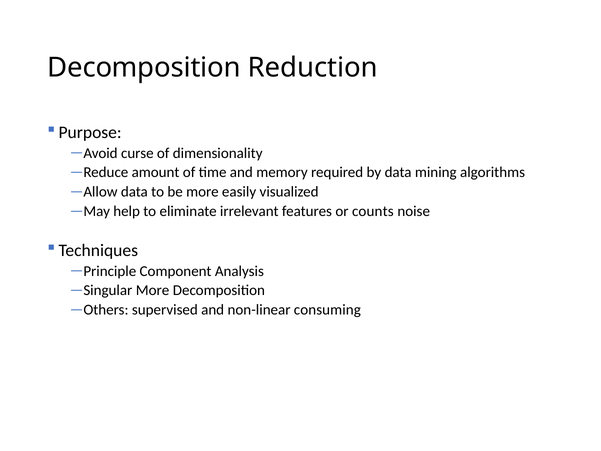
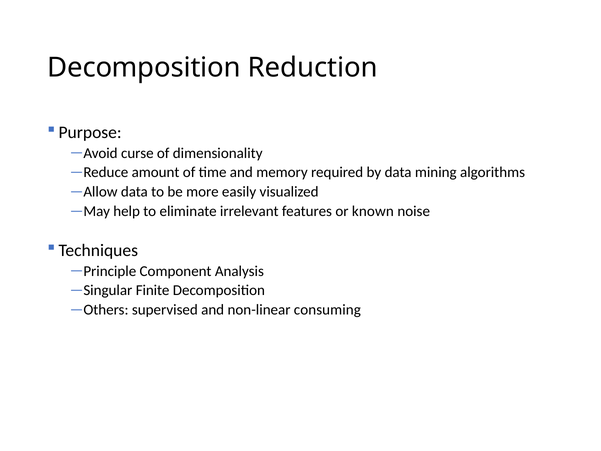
counts: counts -> known (373, 211)
More: More -> Finite (153, 290)
